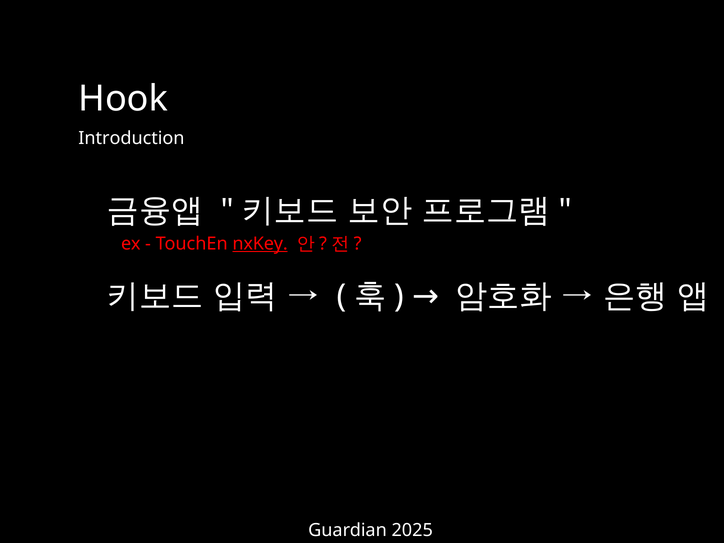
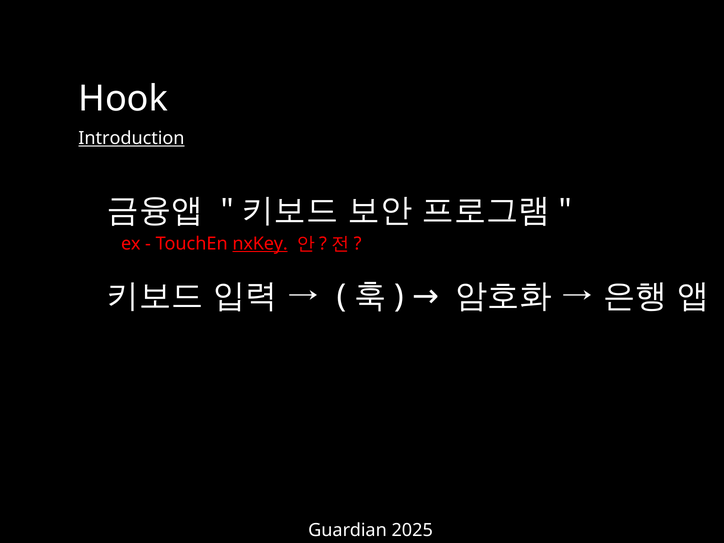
Introduction underline: none -> present (131, 138)
